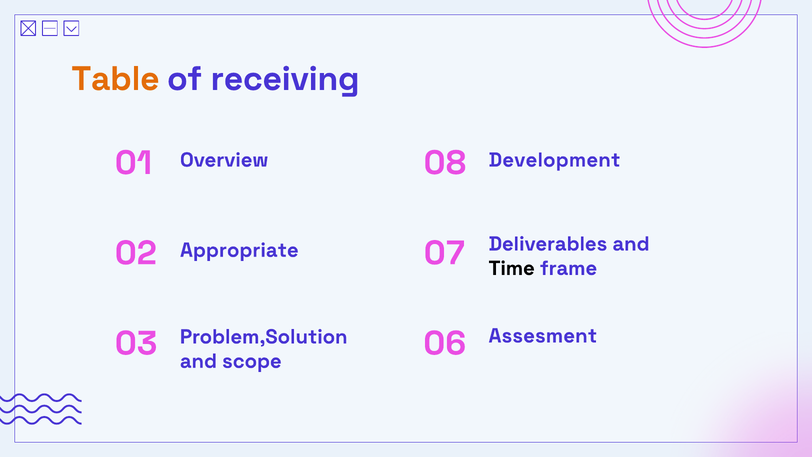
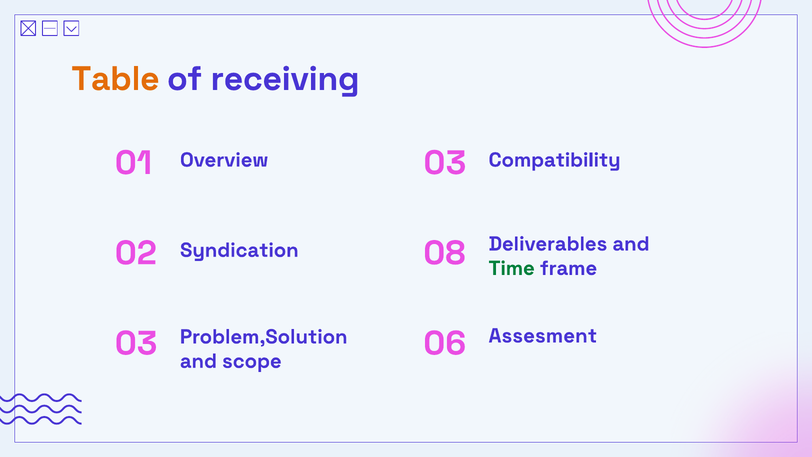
01 08: 08 -> 03 (445, 163)
Development: Development -> Compatibility (555, 160)
07: 07 -> 08 (444, 253)
Appropriate: Appropriate -> Syndication (239, 250)
Time colour: black -> green (512, 268)
